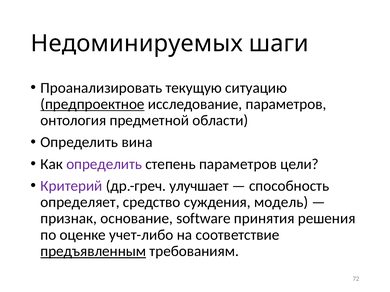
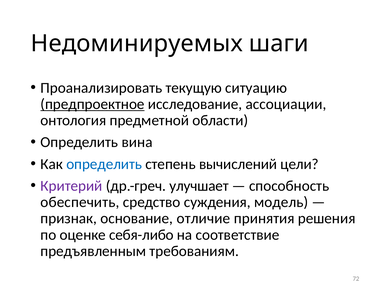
исследование параметров: параметров -> ассоциации (286, 104)
определить colour: purple -> blue (104, 164)
степень параметров: параметров -> вычислений (238, 164)
определяет: определяет -> обеспечить (80, 202)
software: software -> отличие (203, 219)
учет-либо: учет-либо -> себя-либо (141, 235)
предъявленным underline: present -> none (93, 252)
